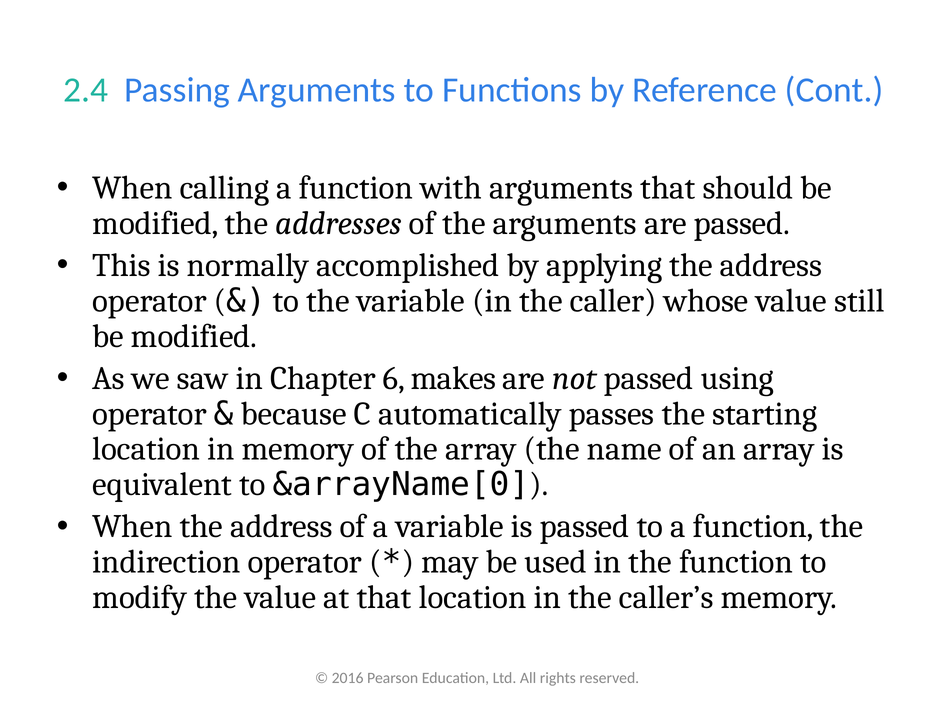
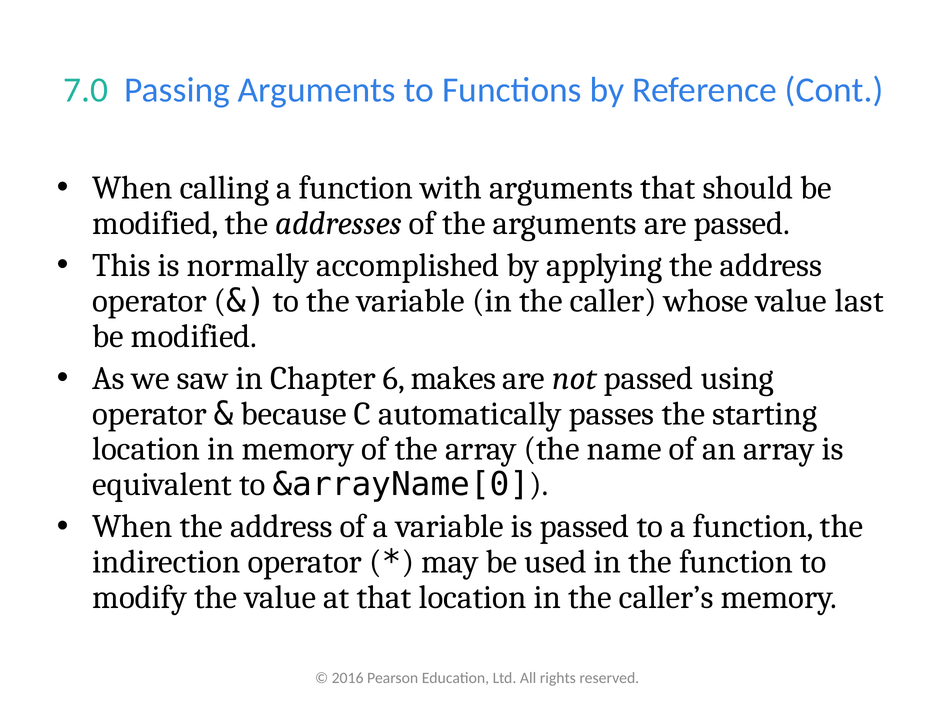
2.4: 2.4 -> 7.0 (86, 90)
still: still -> last (859, 301)
